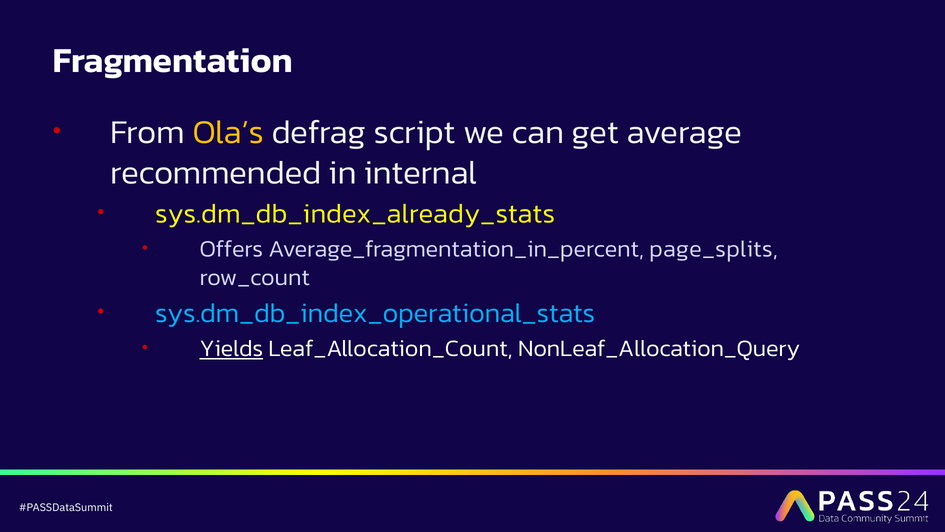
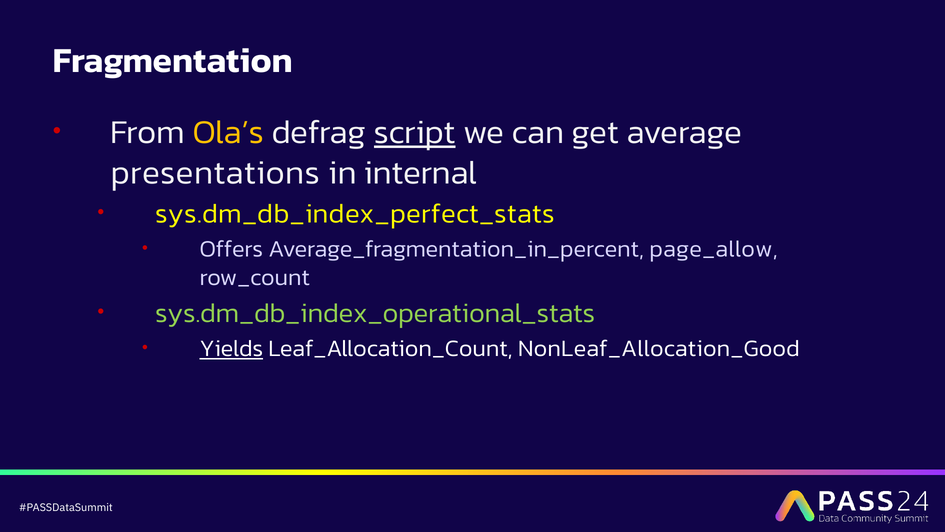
script underline: none -> present (415, 132)
recommended: recommended -> presentations (215, 172)
sys.dm_db_index_already_stats: sys.dm_db_index_already_stats -> sys.dm_db_index_perfect_stats (355, 213)
page_splits: page_splits -> page_allow (713, 249)
sys.dm_db_index_operational_stats colour: light blue -> light green (375, 313)
NonLeaf_Allocation_Query: NonLeaf_Allocation_Query -> NonLeaf_Allocation_Good (659, 348)
